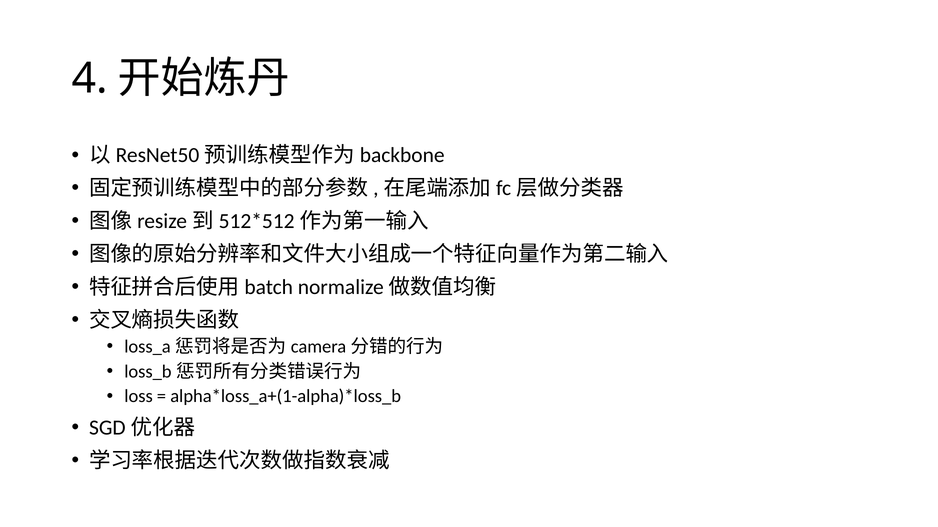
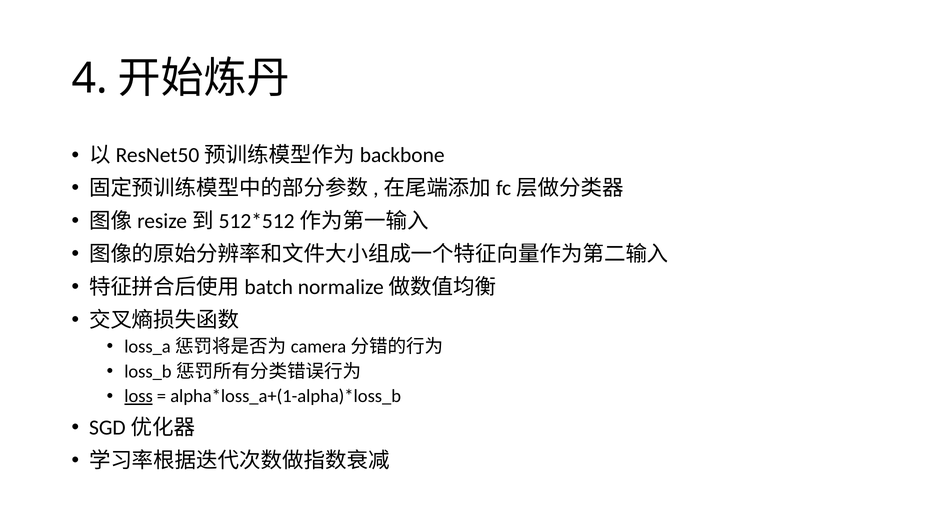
loss underline: none -> present (139, 397)
